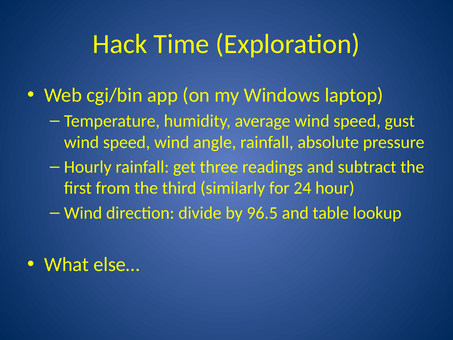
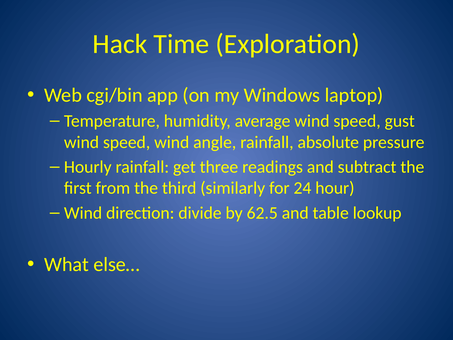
96.5: 96.5 -> 62.5 (262, 213)
